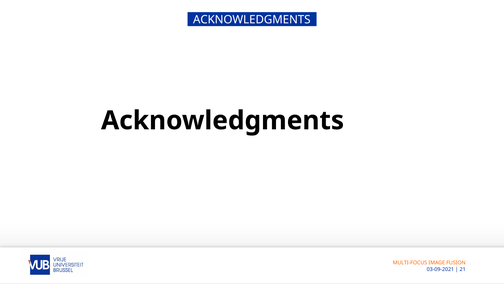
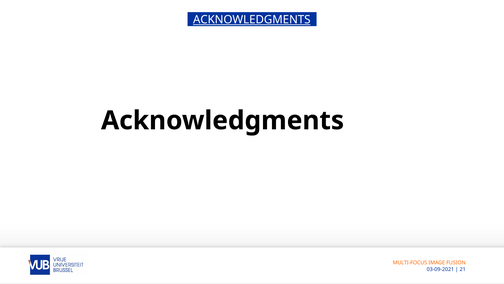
ACKNOWLEDGMENTS underline: none -> present (252, 20)
